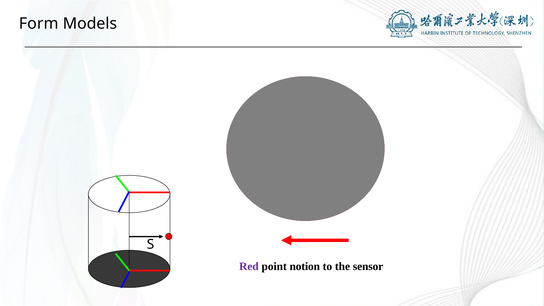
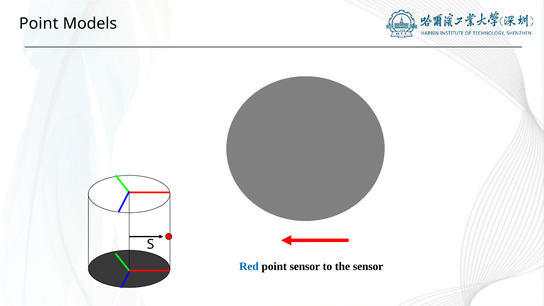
Form: Form -> Point (39, 23)
Red colour: purple -> blue (249, 267)
point notion: notion -> sensor (305, 267)
